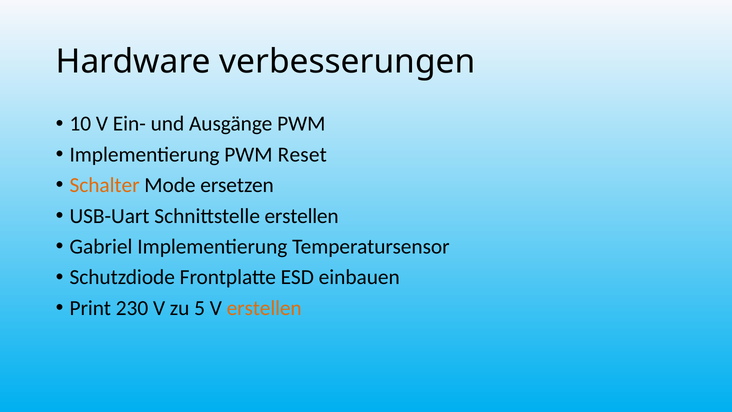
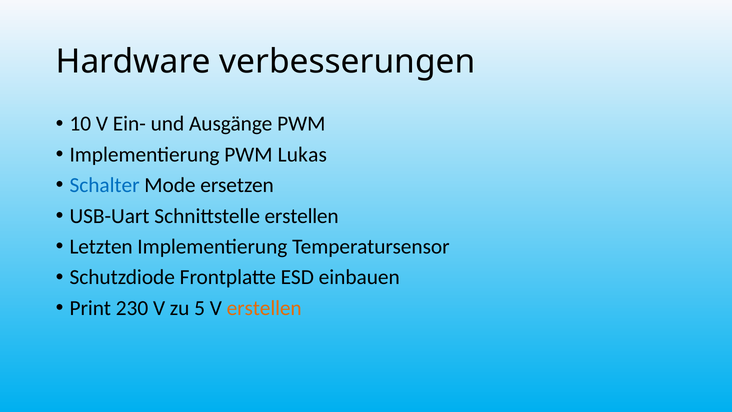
Reset: Reset -> Lukas (302, 154)
Schalter colour: orange -> blue (105, 185)
Gabriel: Gabriel -> Letzten (101, 247)
